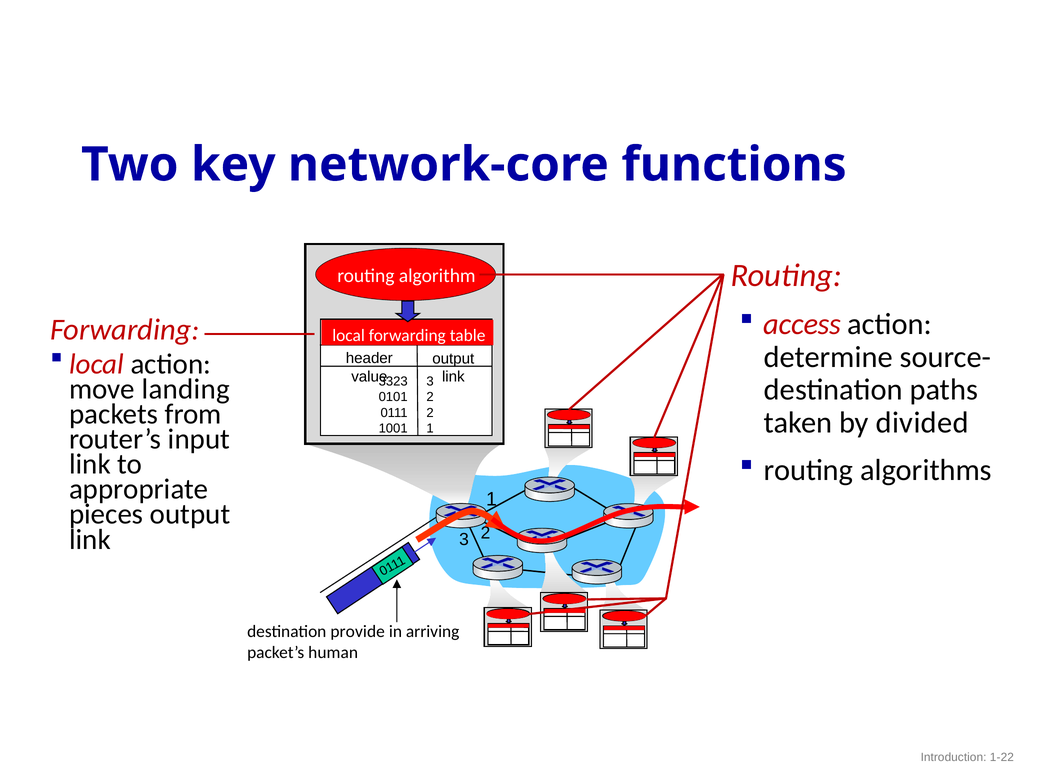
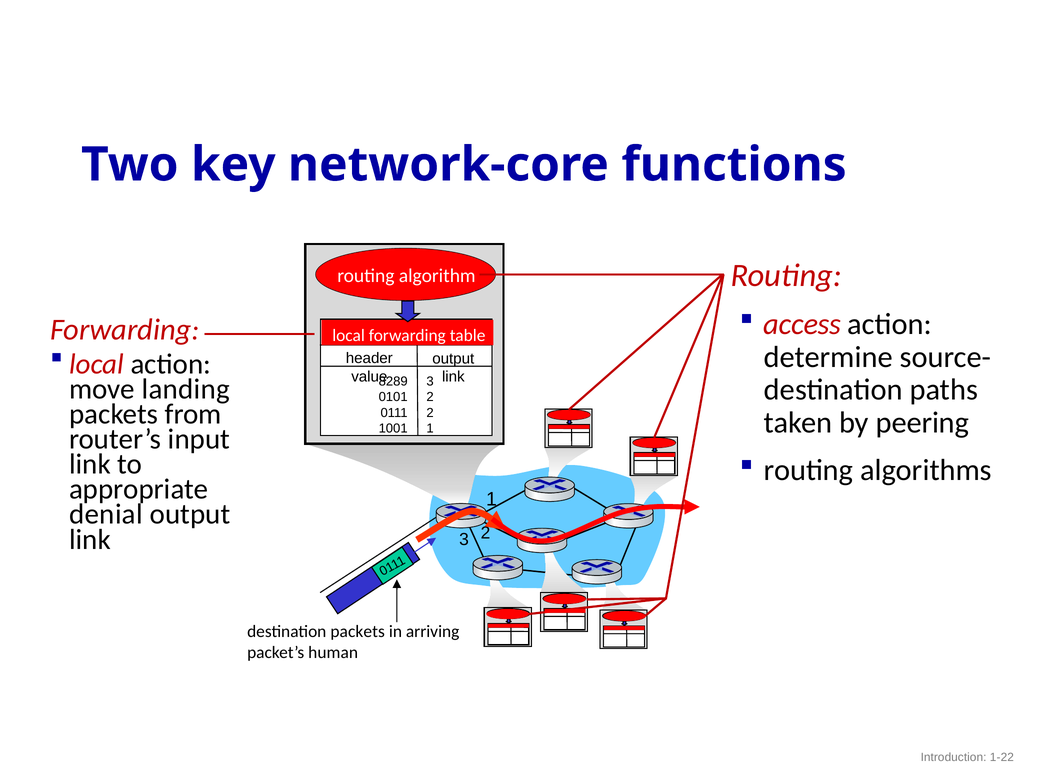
3323: 3323 -> 8289 (393, 381)
divided: divided -> peering (922, 423)
pieces: pieces -> denial (106, 514)
destination provide: provide -> packets (358, 632)
